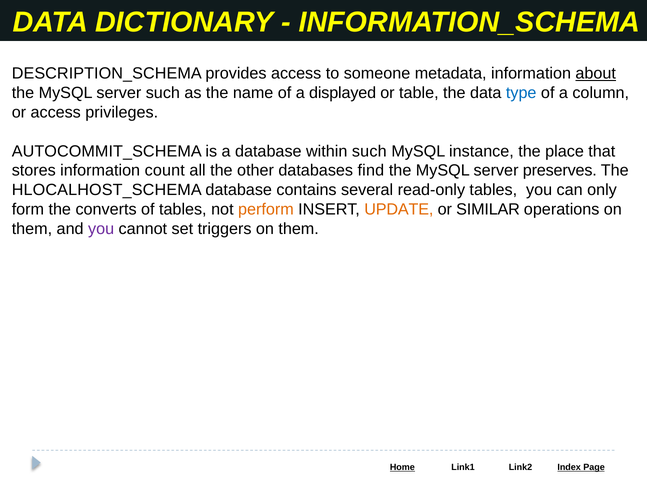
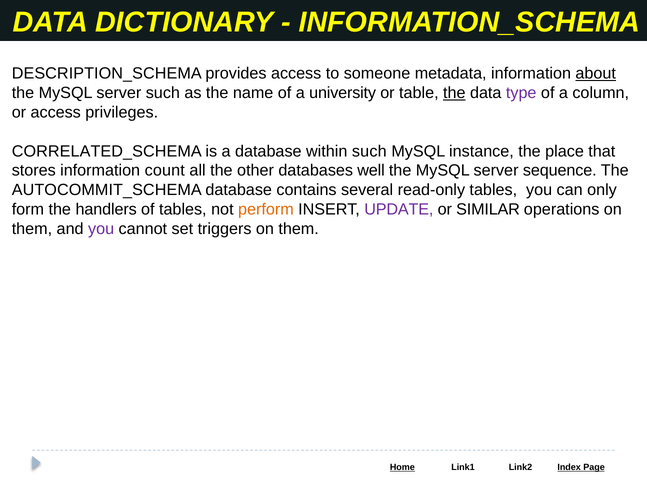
displayed: displayed -> university (343, 93)
the underline: none -> present (454, 93)
type colour: blue -> purple (521, 93)
AUTOCOMMIT_SCHEMA: AUTOCOMMIT_SCHEMA -> CORRELATED_SCHEMA (107, 151)
find: find -> well (371, 170)
preserves: preserves -> sequence (560, 170)
HLOCALHOST_SCHEMA: HLOCALHOST_SCHEMA -> AUTOCOMMIT_SCHEMA (107, 190)
converts: converts -> handlers (106, 209)
UPDATE colour: orange -> purple (399, 209)
